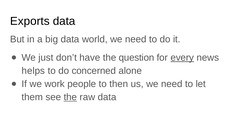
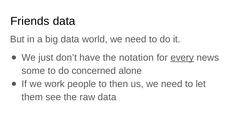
Exports: Exports -> Friends (30, 21)
question: question -> notation (136, 58)
helps: helps -> some (33, 71)
the underline: present -> none (70, 97)
